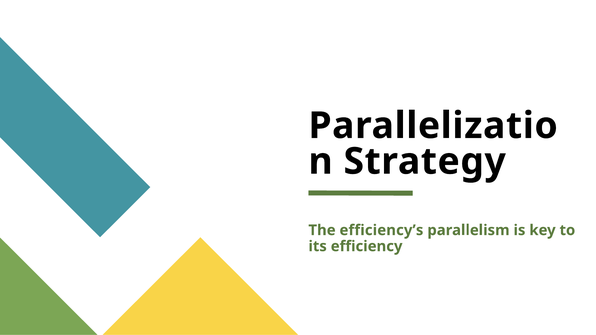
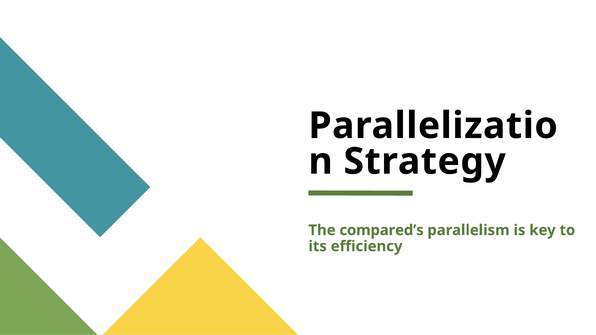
efficiency’s: efficiency’s -> compared’s (382, 230)
